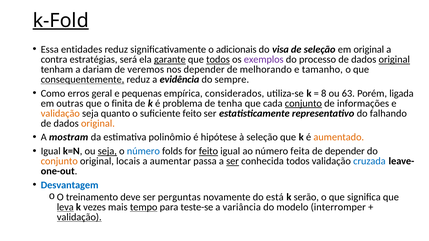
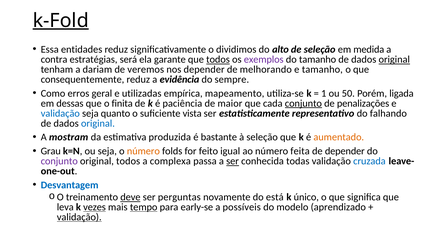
adicionais: adicionais -> dividimos (236, 50)
visa: visa -> alto (281, 50)
em original: original -> medida (369, 50)
garante underline: present -> none (170, 60)
do processo: processo -> tamanho (318, 60)
consequentemente underline: present -> none (83, 80)
pequenas: pequenas -> utilizadas (142, 94)
considerados: considerados -> mapeamento (235, 94)
8: 8 -> 1 (324, 94)
63: 63 -> 50 (348, 94)
outras: outras -> dessas (70, 103)
problema: problema -> paciência (182, 103)
tenha: tenha -> maior (230, 103)
informações: informações -> penalizações (363, 103)
validação colour: orange -> blue (60, 113)
suficiente feito: feito -> vista (192, 113)
original colour: orange -> blue (98, 123)
polinômio: polinômio -> produzida (170, 137)
hipótese: hipótese -> bastante (219, 137)
Igual: Igual -> Grau (51, 151)
seja underline: present -> none (107, 151)
número colour: blue -> orange (143, 151)
feito underline: present -> none (208, 151)
conjunto colour: orange -> purple (59, 161)
original locais: locais -> todos (128, 161)
aumentar: aumentar -> complexa (170, 161)
conhecida todos: todos -> todas (298, 161)
deve underline: none -> present (130, 197)
serão: serão -> único (306, 197)
leva underline: present -> none (65, 207)
vezes underline: none -> present (95, 207)
teste-se: teste-se -> early-se (197, 207)
variância: variância -> possíveis (242, 207)
interromper: interromper -> aprendizado (338, 207)
